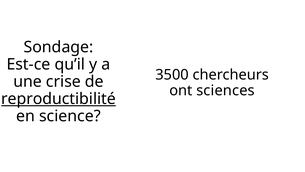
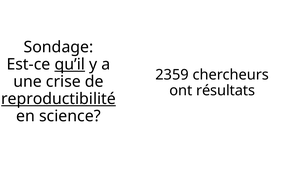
qu’il underline: none -> present (70, 64)
3500: 3500 -> 2359 (172, 75)
sciences: sciences -> résultats (226, 90)
